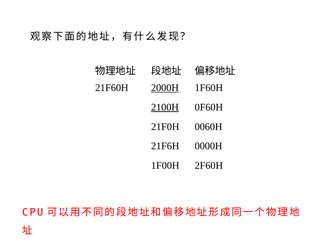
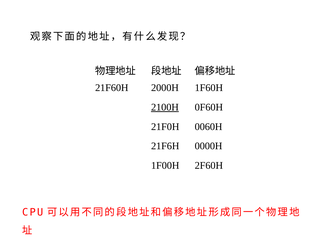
2000H underline: present -> none (165, 88)
